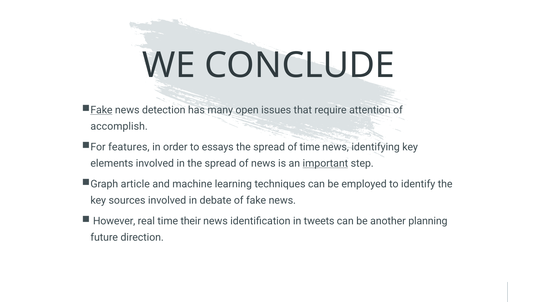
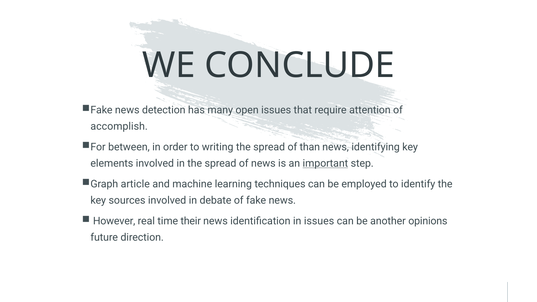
Fake underline: present -> none (101, 110)
features: features -> between (129, 147)
essays: essays -> writing (218, 147)
of time: time -> than (310, 147)
in tweets: tweets -> issues (319, 221)
planning: planning -> opinions (428, 221)
